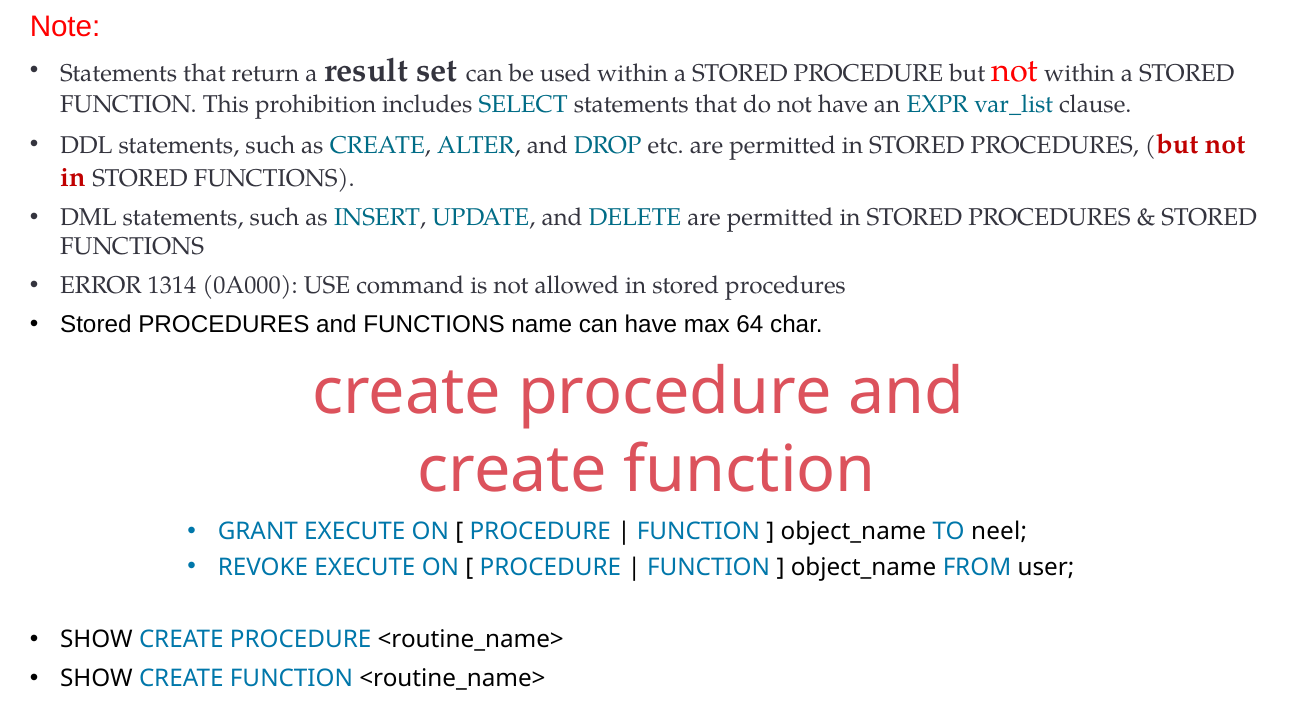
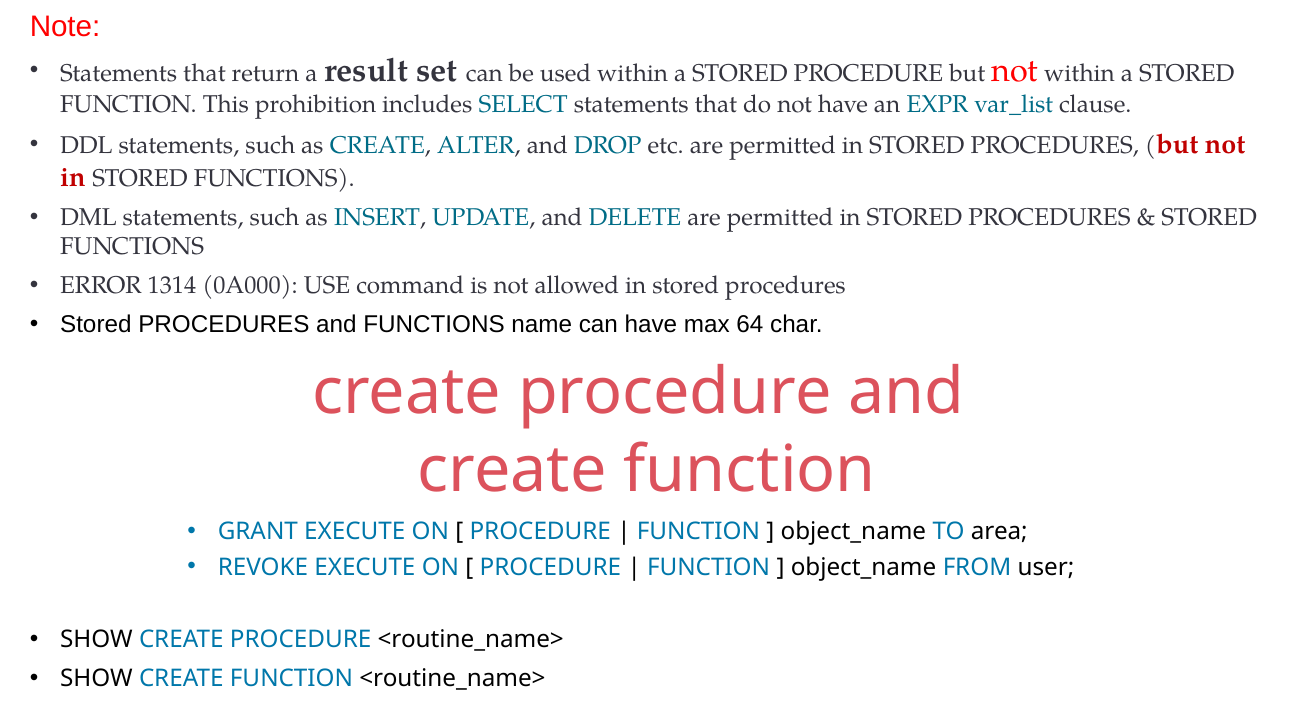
neel: neel -> area (999, 531)
